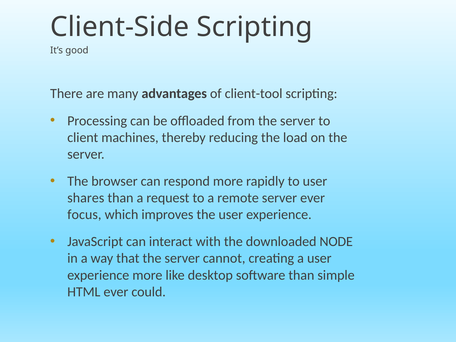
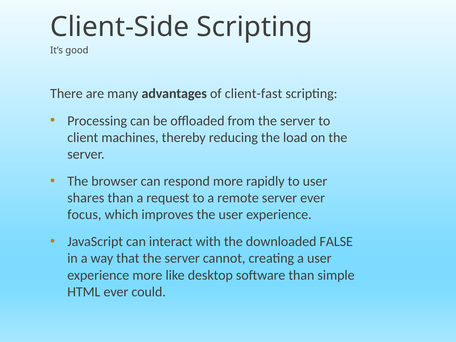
client-tool: client-tool -> client-fast (254, 94)
NODE: NODE -> FALSE (336, 242)
